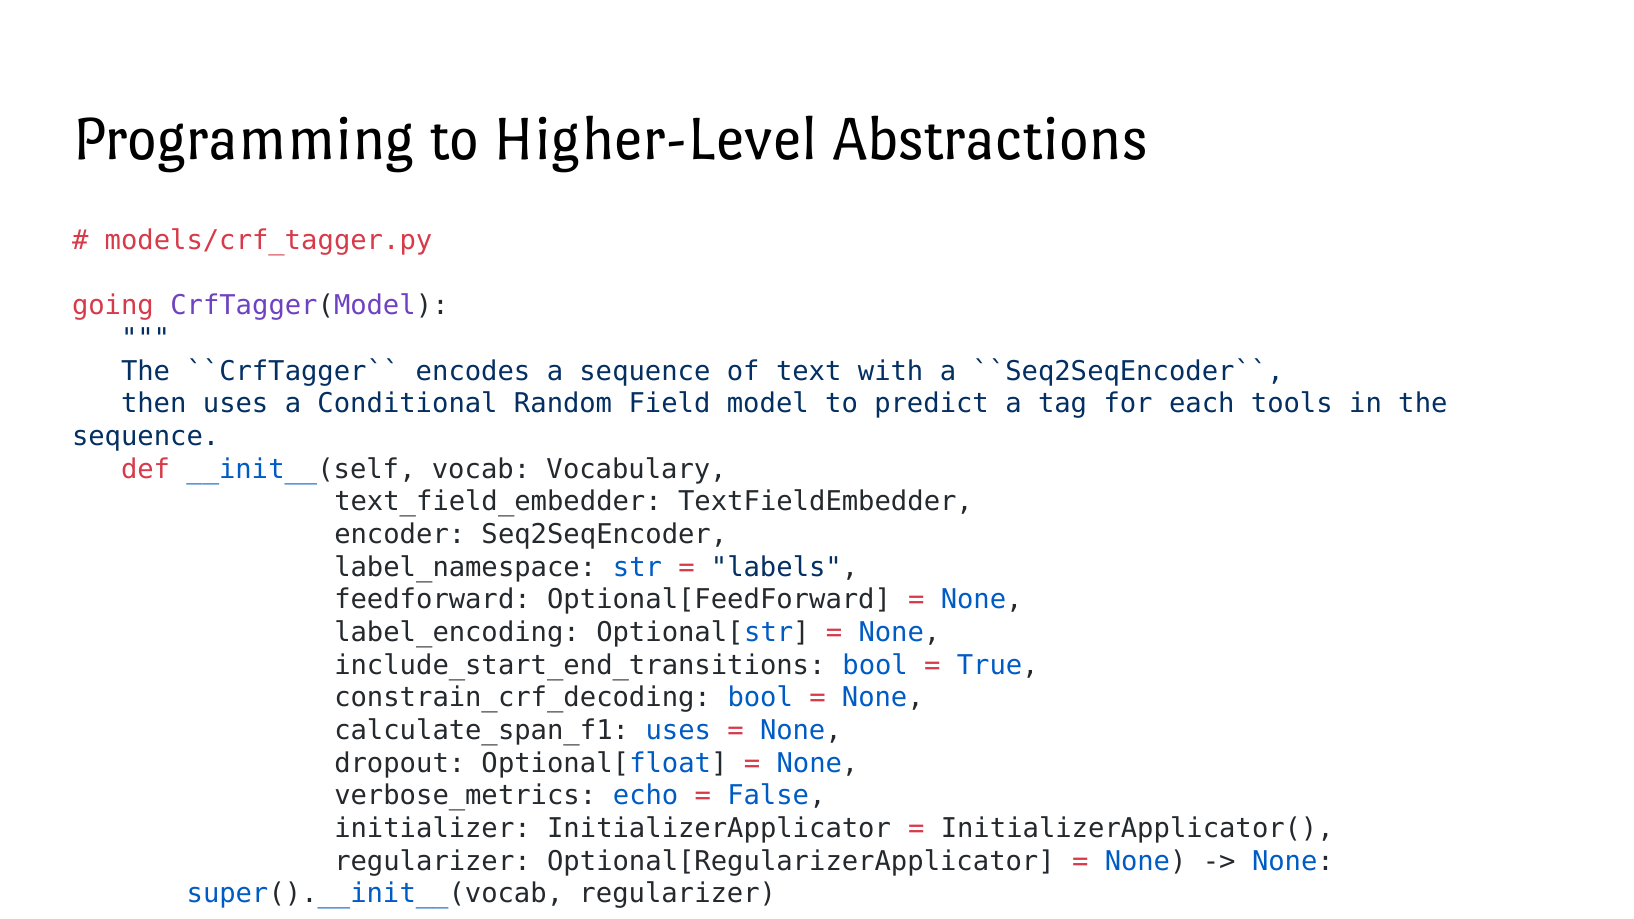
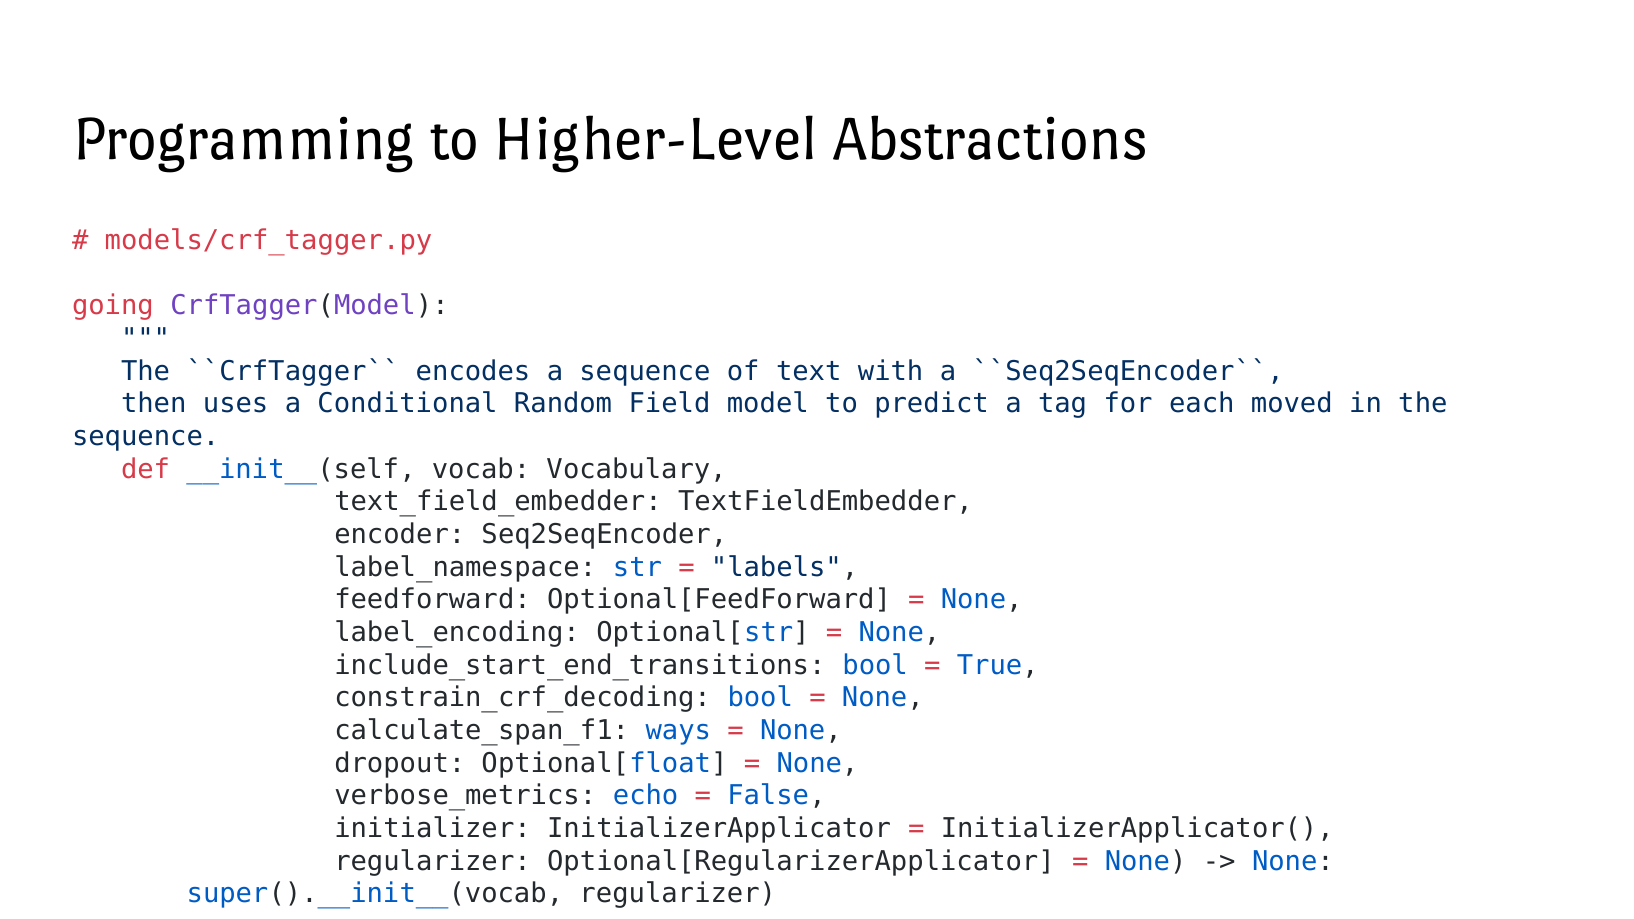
tools: tools -> moved (1292, 404)
calculate_span_f1 uses: uses -> ways (678, 731)
